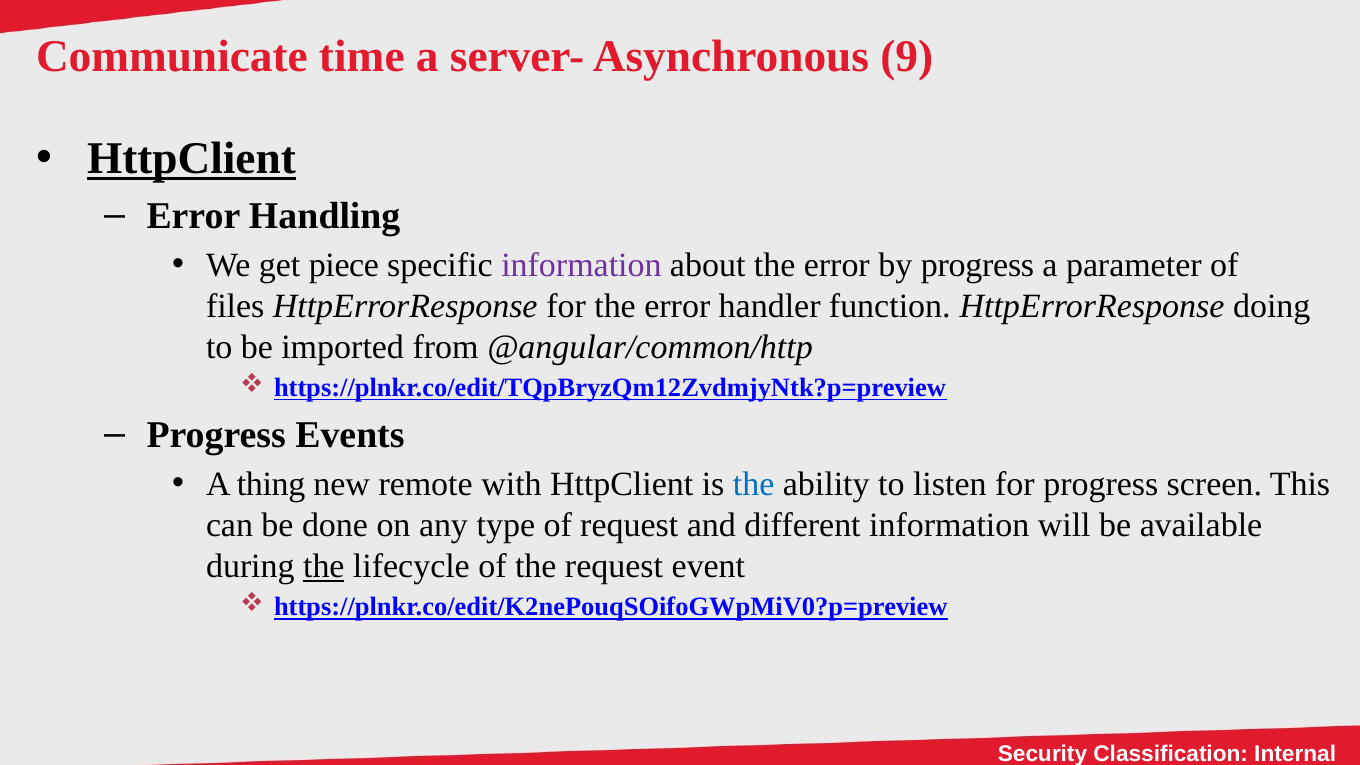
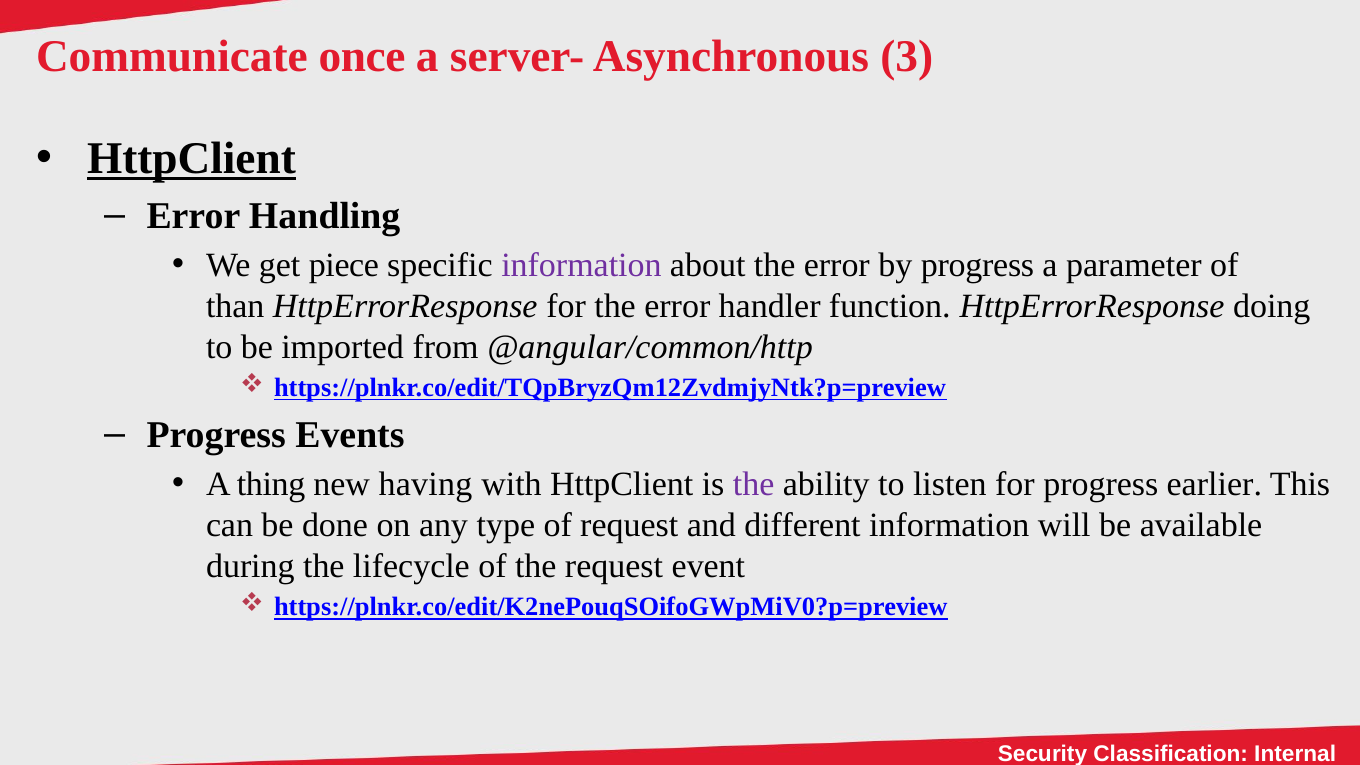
time: time -> once (362, 57)
9: 9 -> 3 (907, 57)
files: files -> than (235, 306)
remote: remote -> having (425, 485)
the colour: blue -> purple (754, 485)
screen: screen -> earlier (1214, 485)
the underline: present -> none (324, 566)
